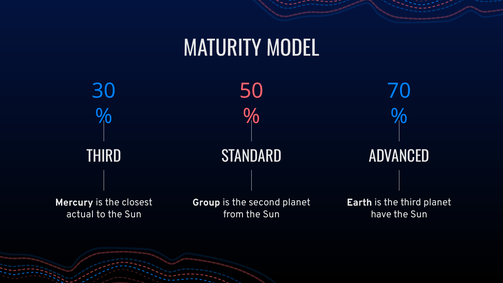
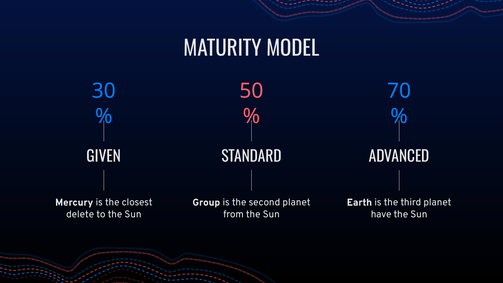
THIRD: THIRD -> GIVEN (104, 157)
actual: actual -> delete (80, 214)
